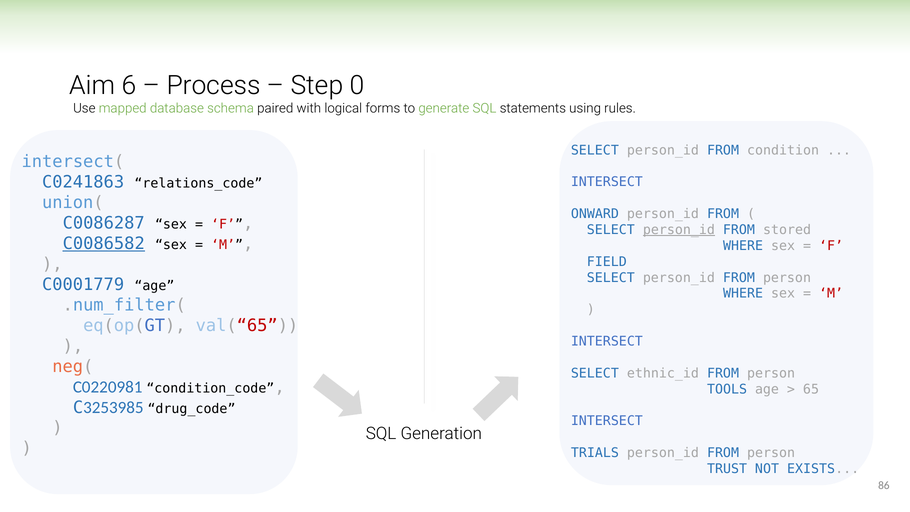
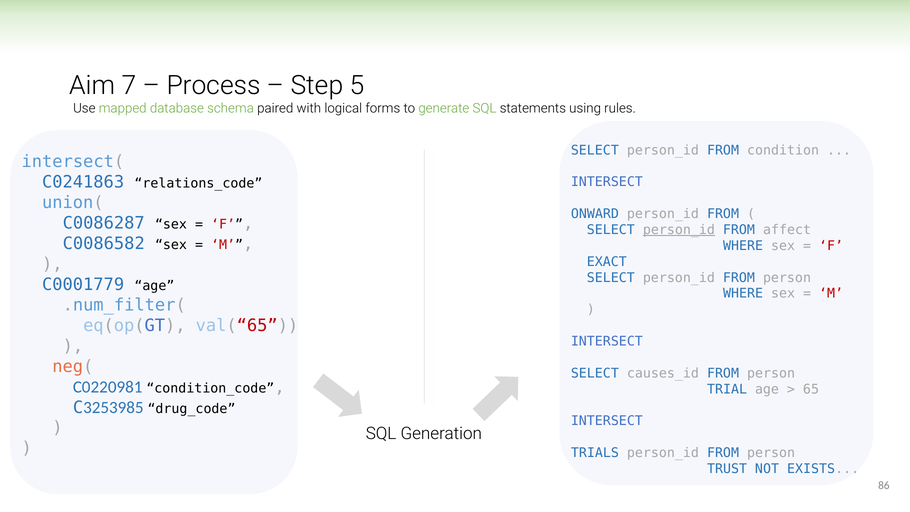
6: 6 -> 7 (129, 86)
0: 0 -> 5 (357, 86)
stored: stored -> affect (787, 230)
C0086582 underline: present -> none (104, 243)
FIELD: FIELD -> EXACT (607, 262)
ethnic_id: ethnic_id -> causes_id (663, 373)
TOOLS: TOOLS -> TRIAL (727, 389)
